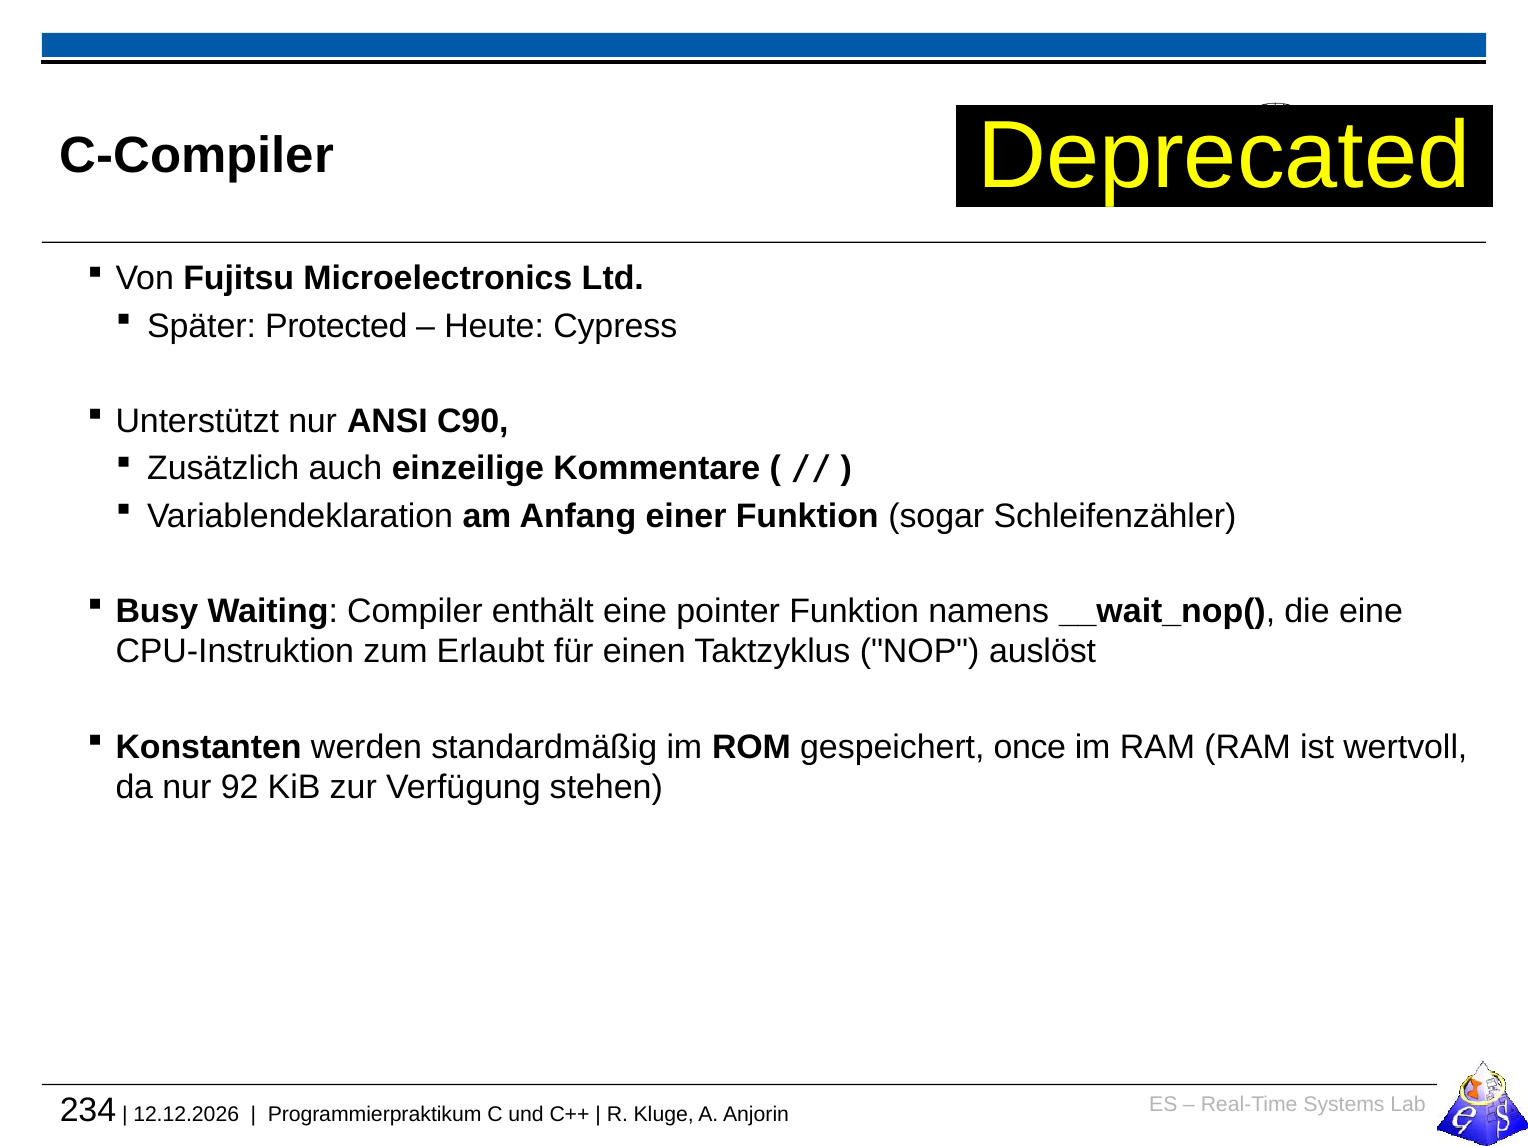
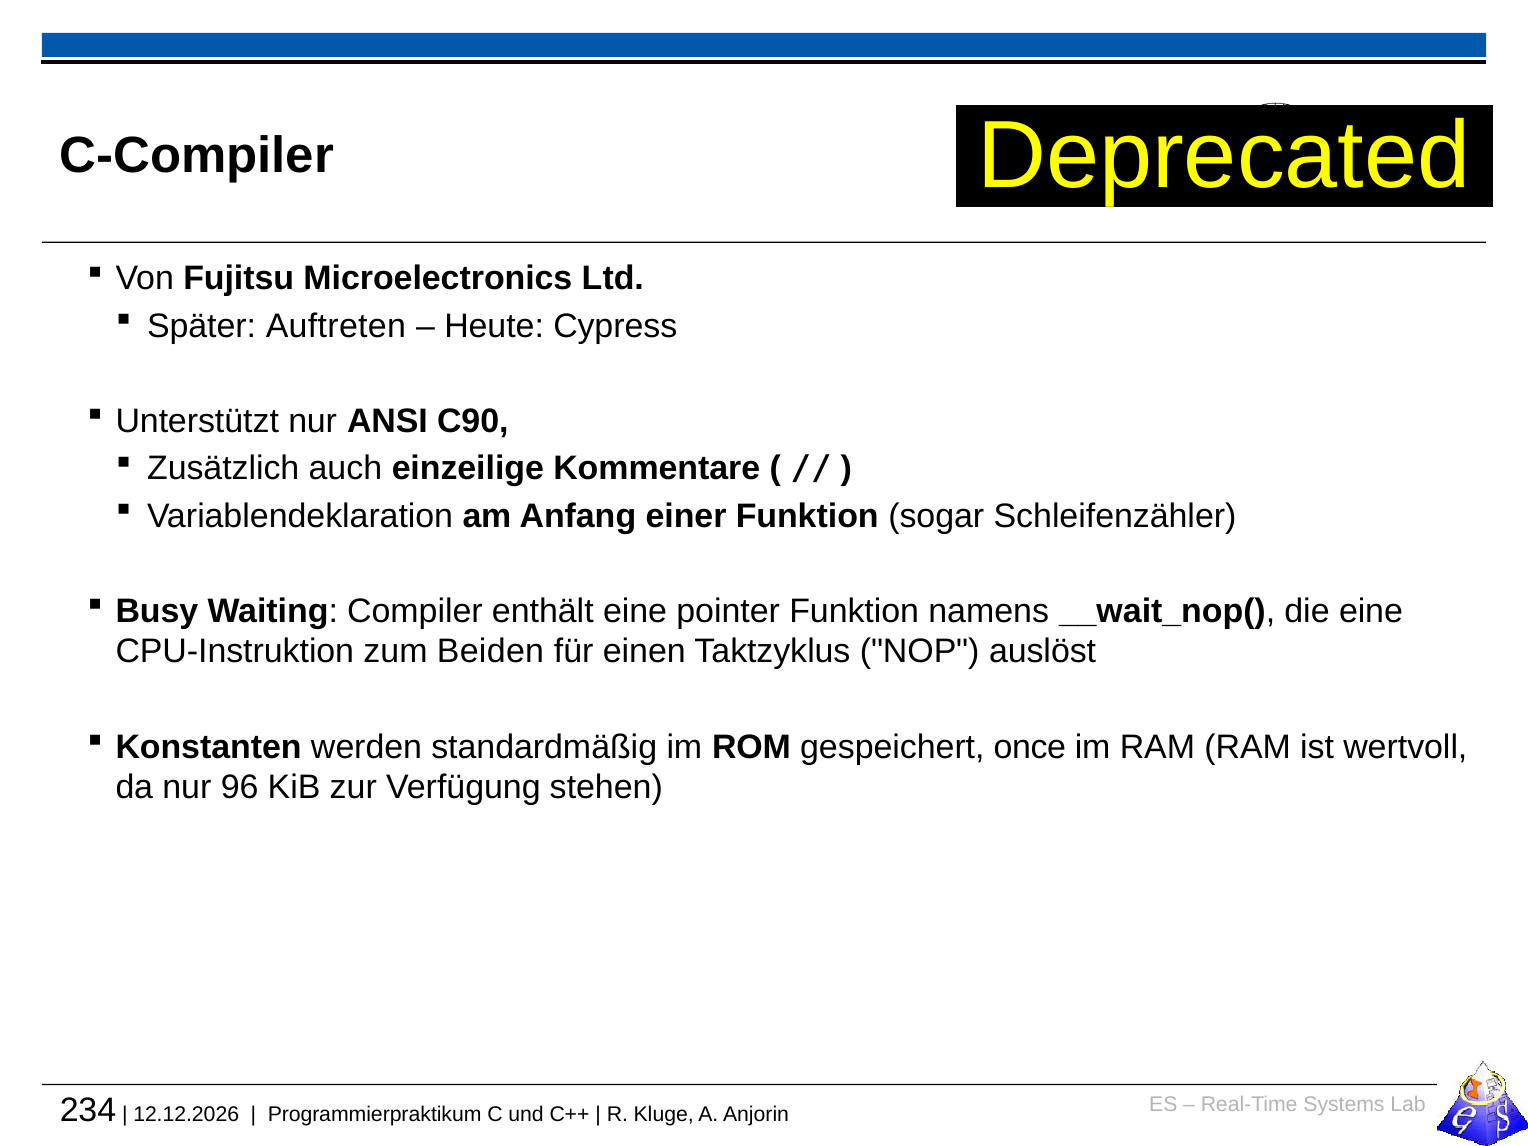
Protected: Protected -> Auftreten (336, 326)
Erlaubt: Erlaubt -> Beiden (490, 652)
92: 92 -> 96 (240, 788)
